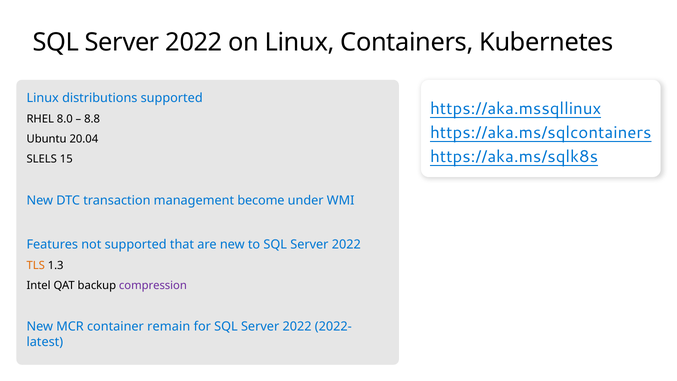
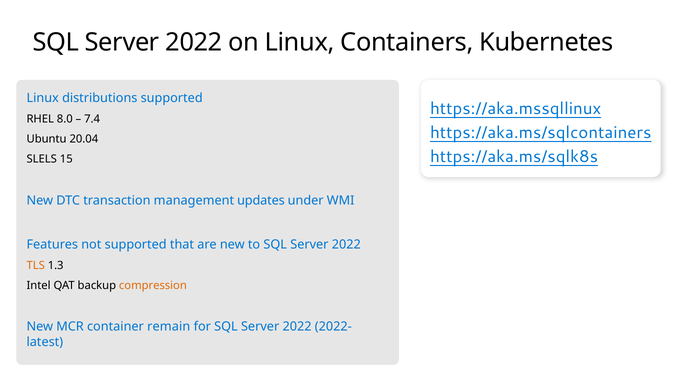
8.8: 8.8 -> 7.4 (92, 119)
become: become -> updates (261, 200)
compression colour: purple -> orange (153, 285)
